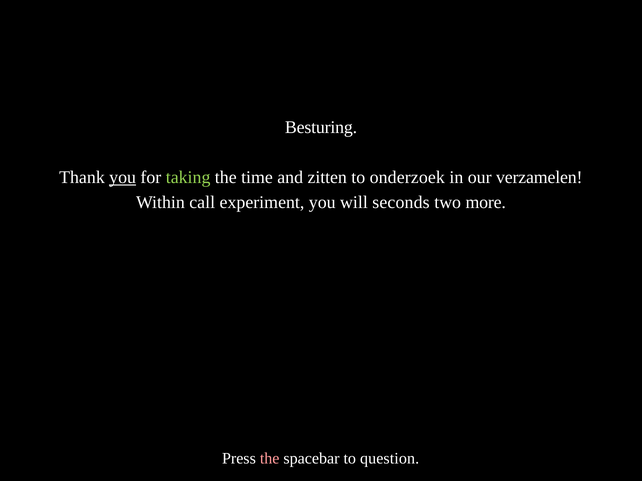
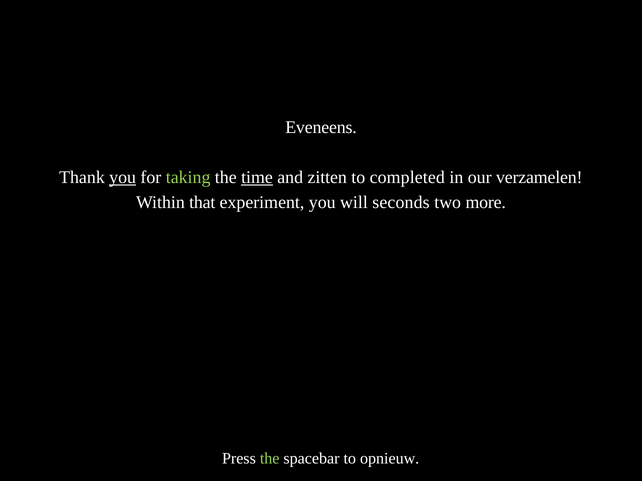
Besturing: Besturing -> Eveneens (321, 128)
time underline: none -> present (257, 178)
onderzoek: onderzoek -> completed (407, 178)
call: call -> that (202, 203)
the colour: pink -> light green (270, 459)
question: question -> opnieuw (390, 459)
